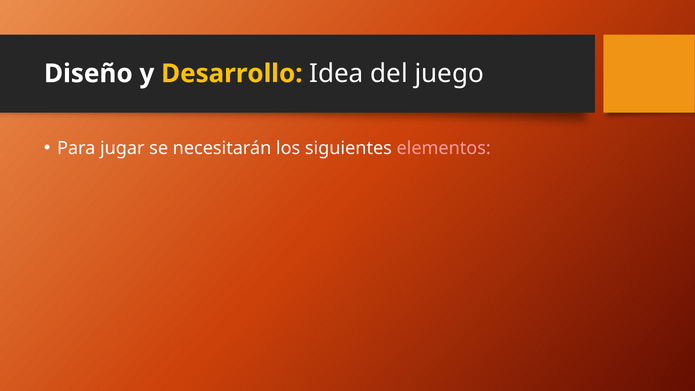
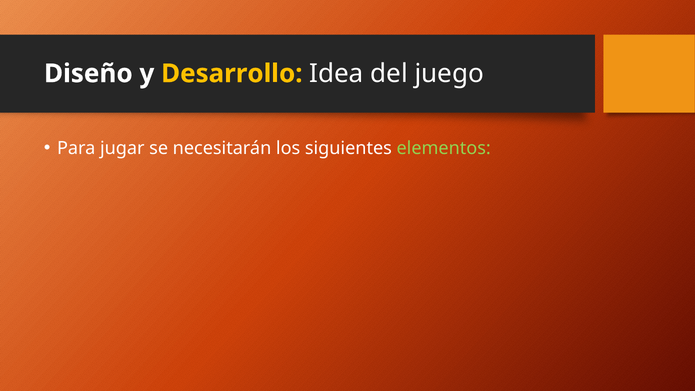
elementos colour: pink -> light green (444, 148)
